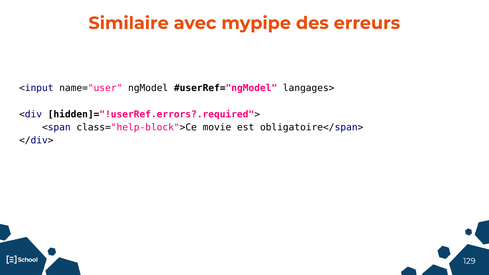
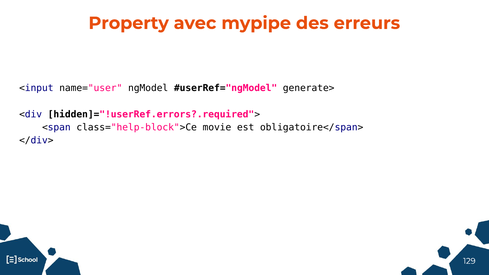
Similaire: Similaire -> Property (129, 23)
langages>: langages> -> generate> (309, 88)
